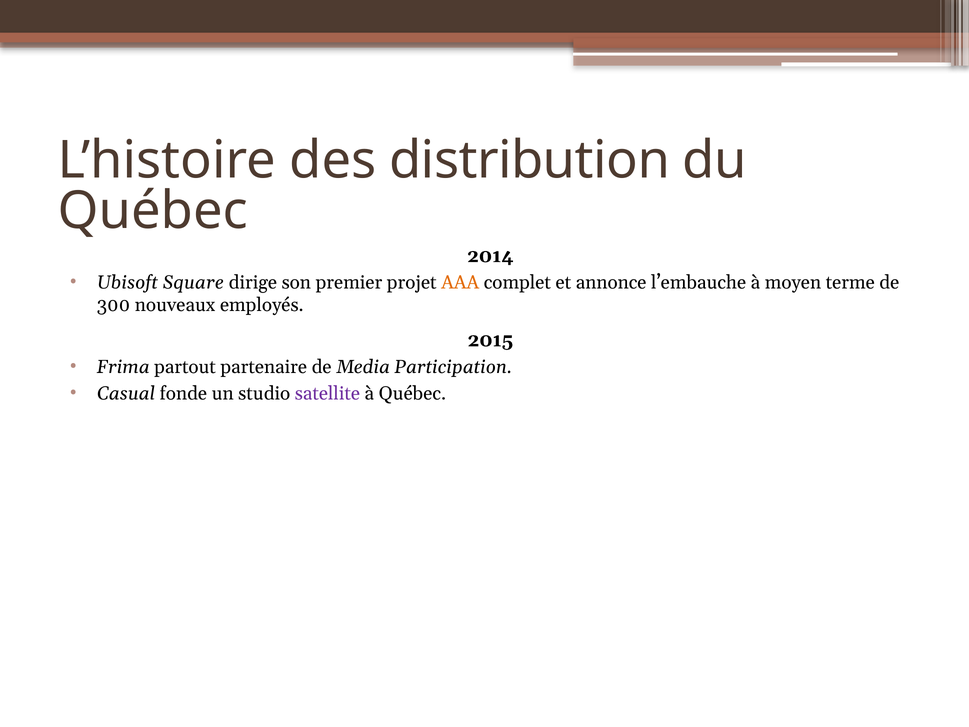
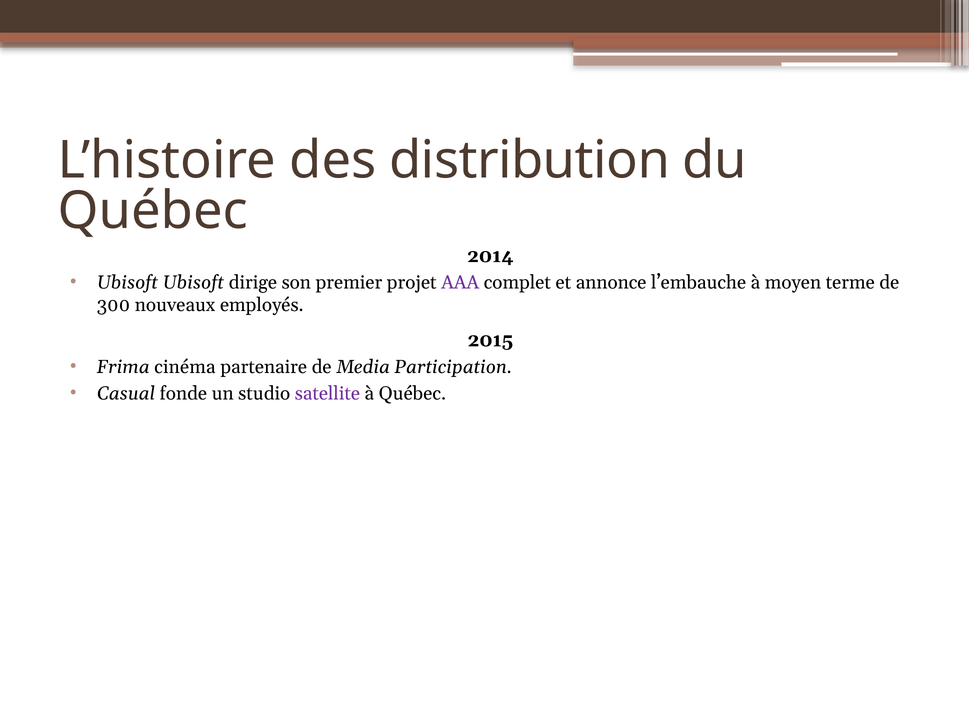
Ubisoft Square: Square -> Ubisoft (193, 282)
AAA colour: orange -> purple (460, 282)
partout: partout -> cinéma (185, 367)
